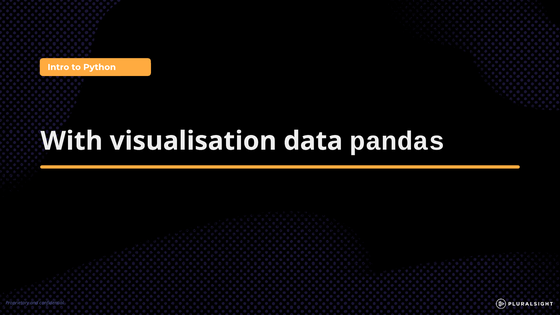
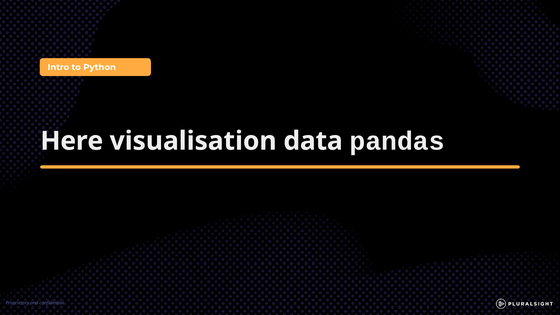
With: With -> Here (72, 141)
